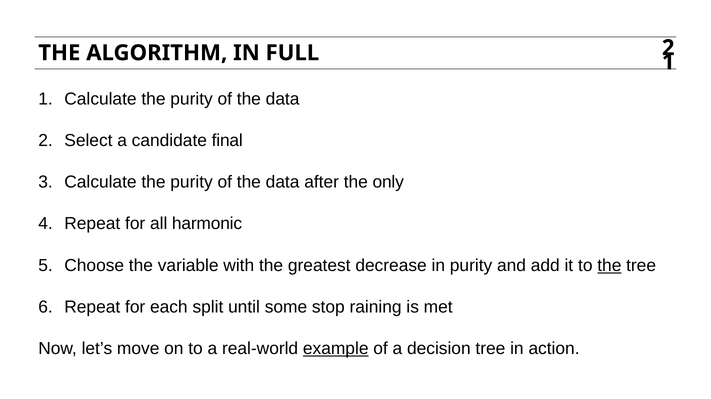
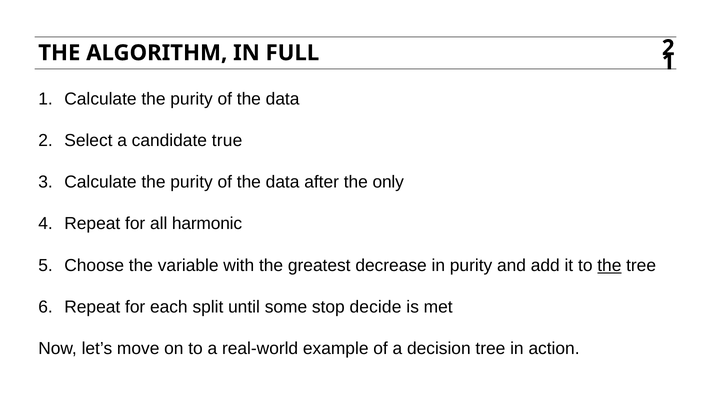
final: final -> true (227, 141)
raining: raining -> decide (375, 307)
example underline: present -> none (336, 349)
